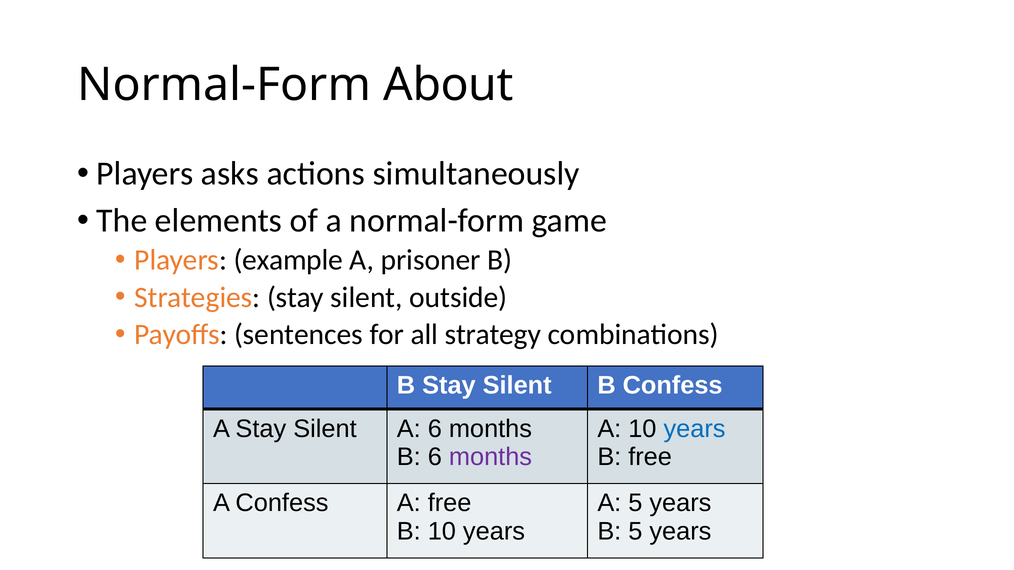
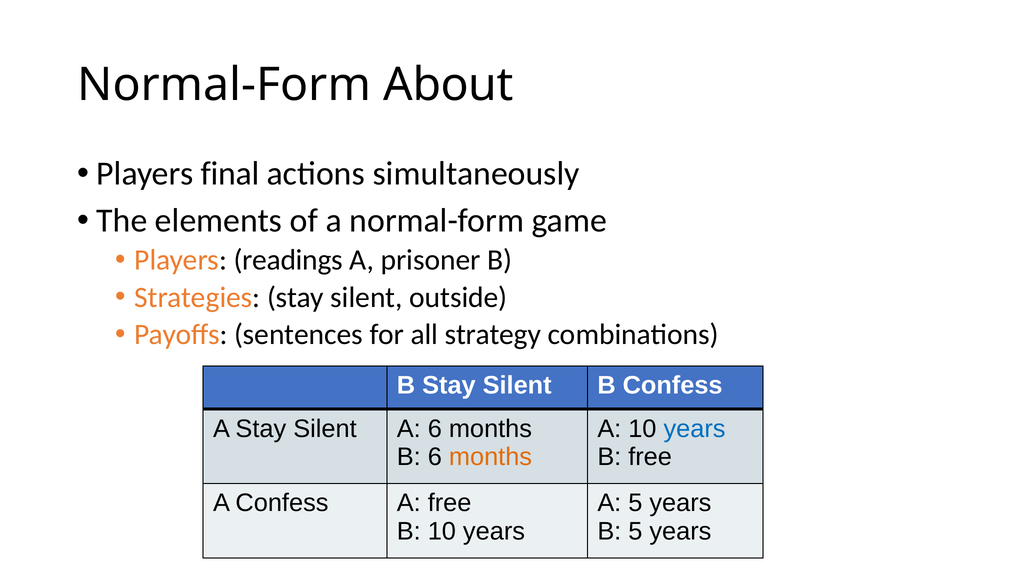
asks: asks -> final (230, 174)
example: example -> readings (288, 260)
months colour: purple -> orange (490, 457)
